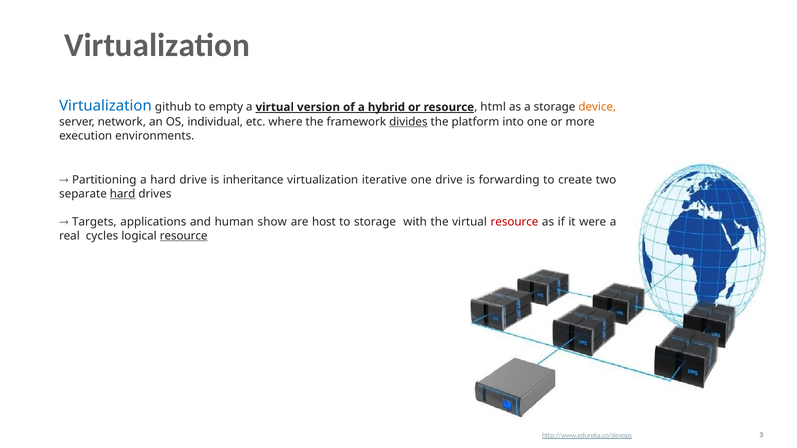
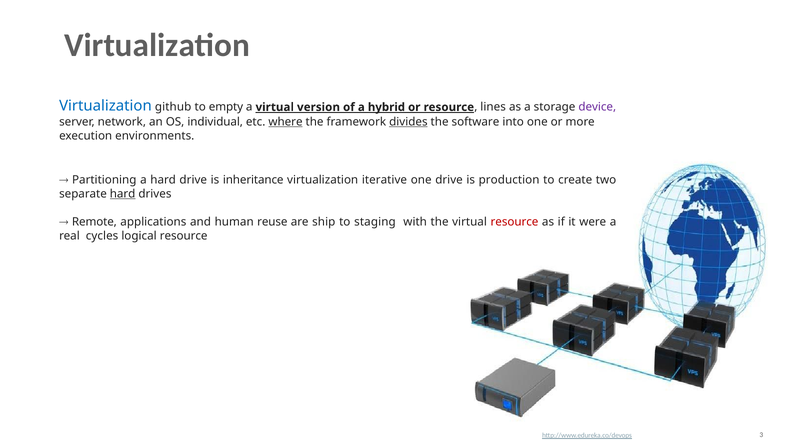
html: html -> lines (493, 107)
device colour: orange -> purple (597, 107)
where underline: none -> present (286, 122)
platform: platform -> software (475, 122)
forwarding: forwarding -> production (509, 180)
Targets: Targets -> Remote (94, 222)
show: show -> reuse (272, 222)
host: host -> ship (324, 222)
to storage: storage -> staging (375, 222)
resource underline: present -> none (184, 236)
